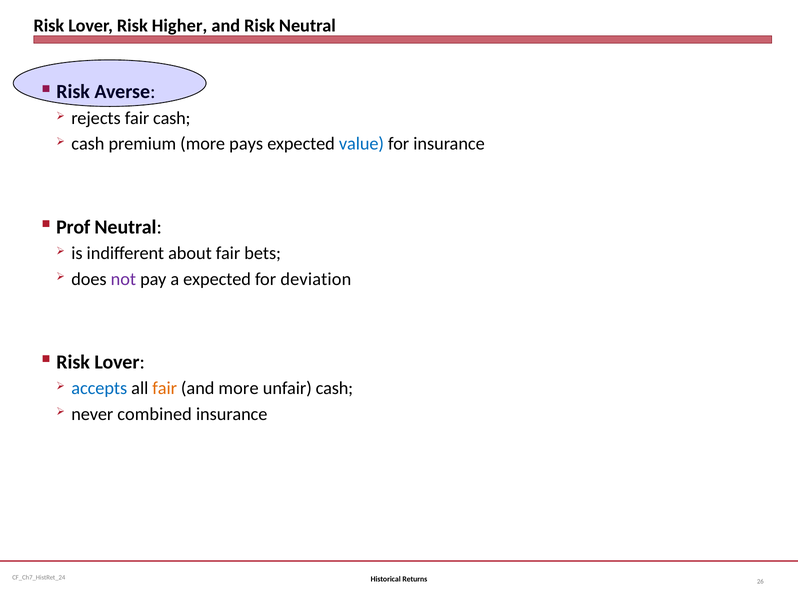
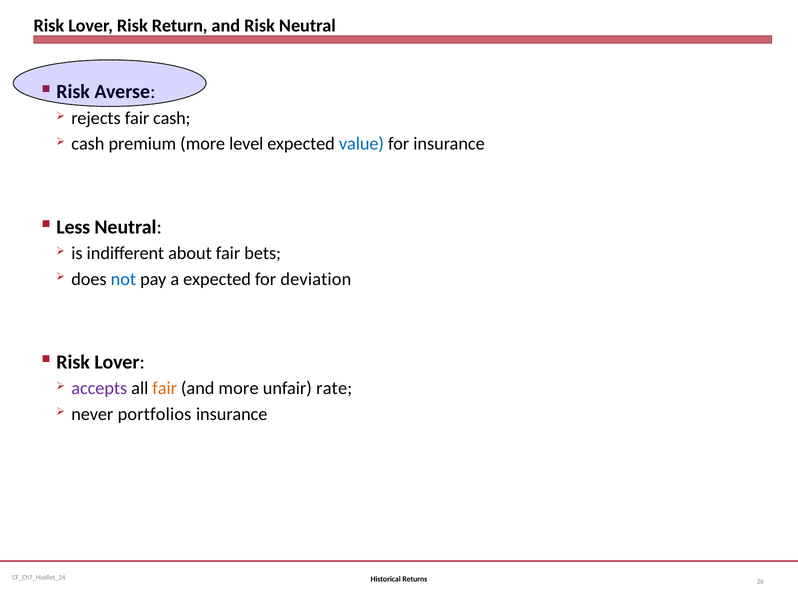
Higher: Higher -> Return (180, 26)
pays: pays -> level (246, 144)
Prof: Prof -> Less (73, 227)
not colour: purple -> blue (123, 279)
accepts colour: blue -> purple (99, 388)
unfair cash: cash -> rate (334, 388)
combined: combined -> portfolios (155, 414)
